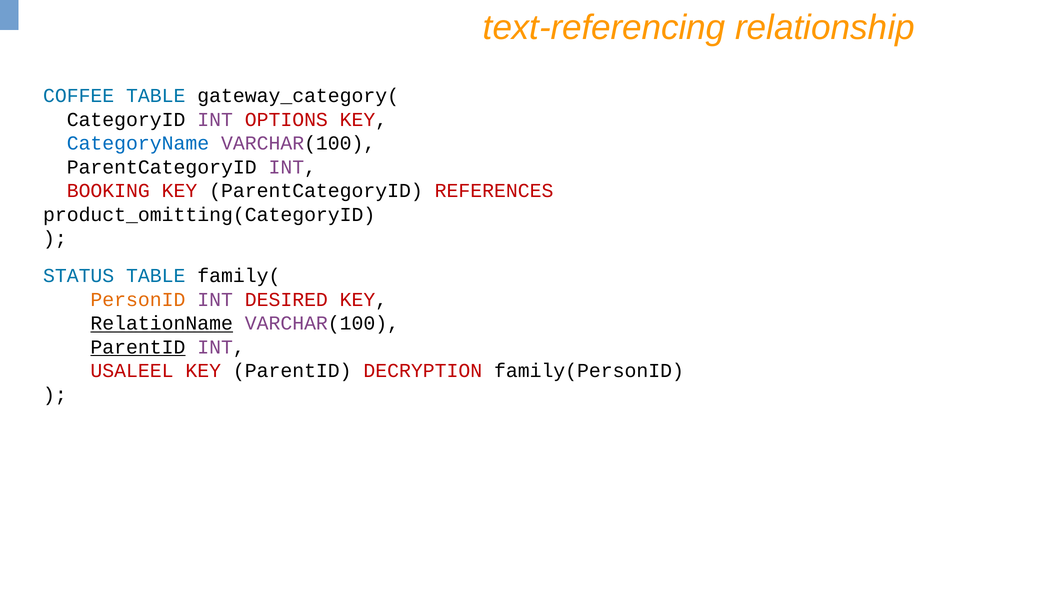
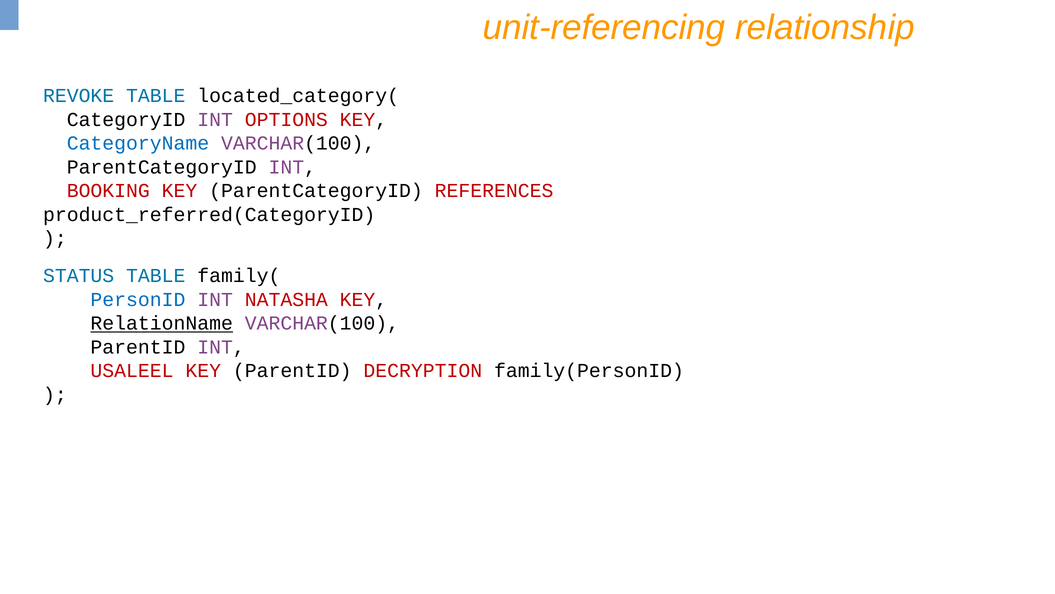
text-referencing: text-referencing -> unit-referencing (604, 27)
COFFEE: COFFEE -> REVOKE (79, 96)
gateway_category(: gateway_category( -> located_category( (298, 96)
product_omitting(CategoryID: product_omitting(CategoryID -> product_referred(CategoryID (209, 214)
PersonID colour: orange -> blue (138, 299)
DESIRED: DESIRED -> NATASHA (286, 299)
ParentID underline: present -> none (138, 347)
